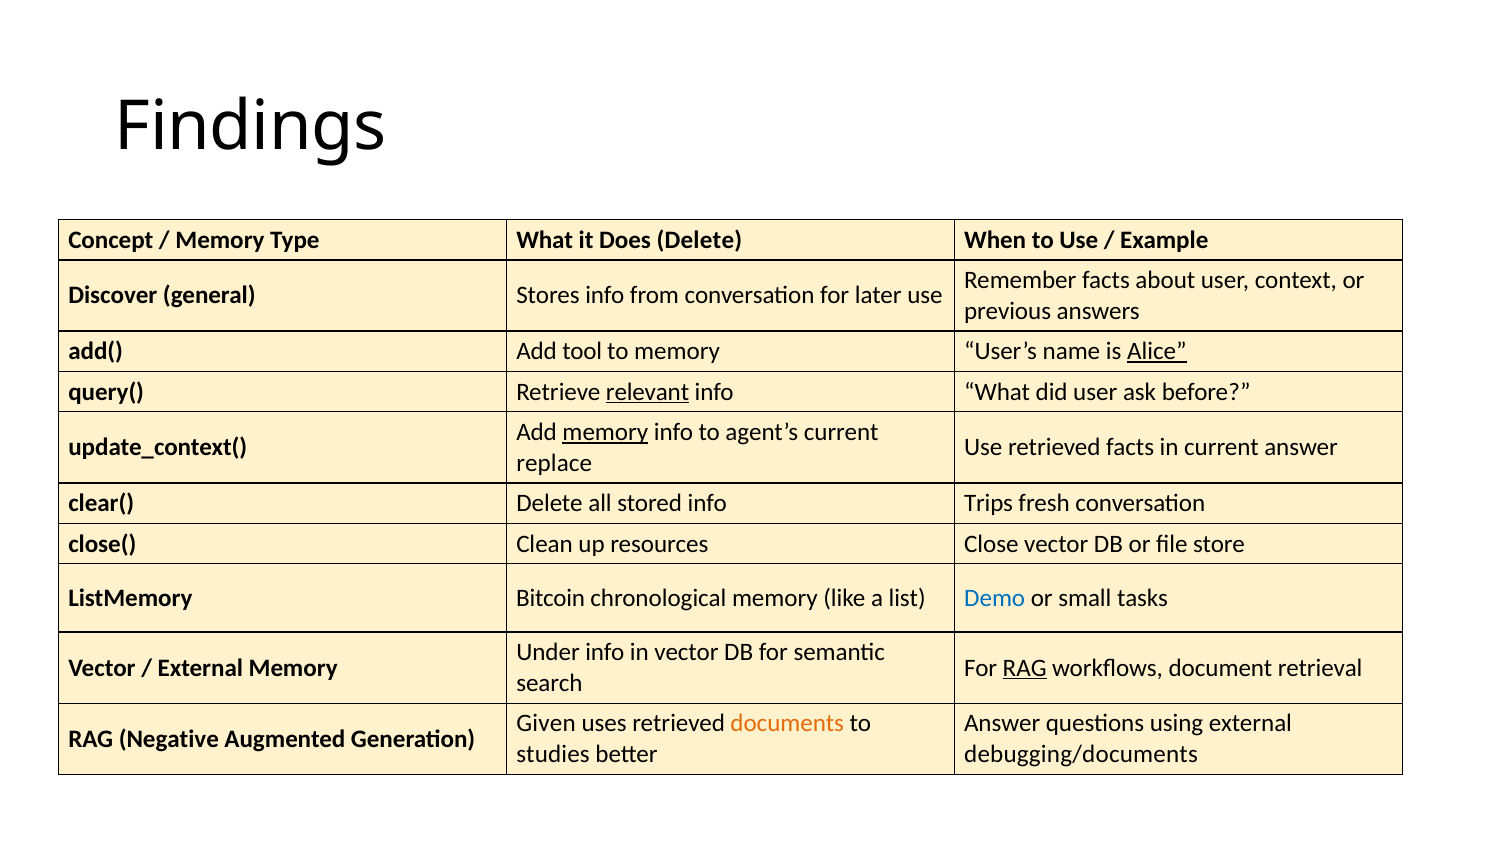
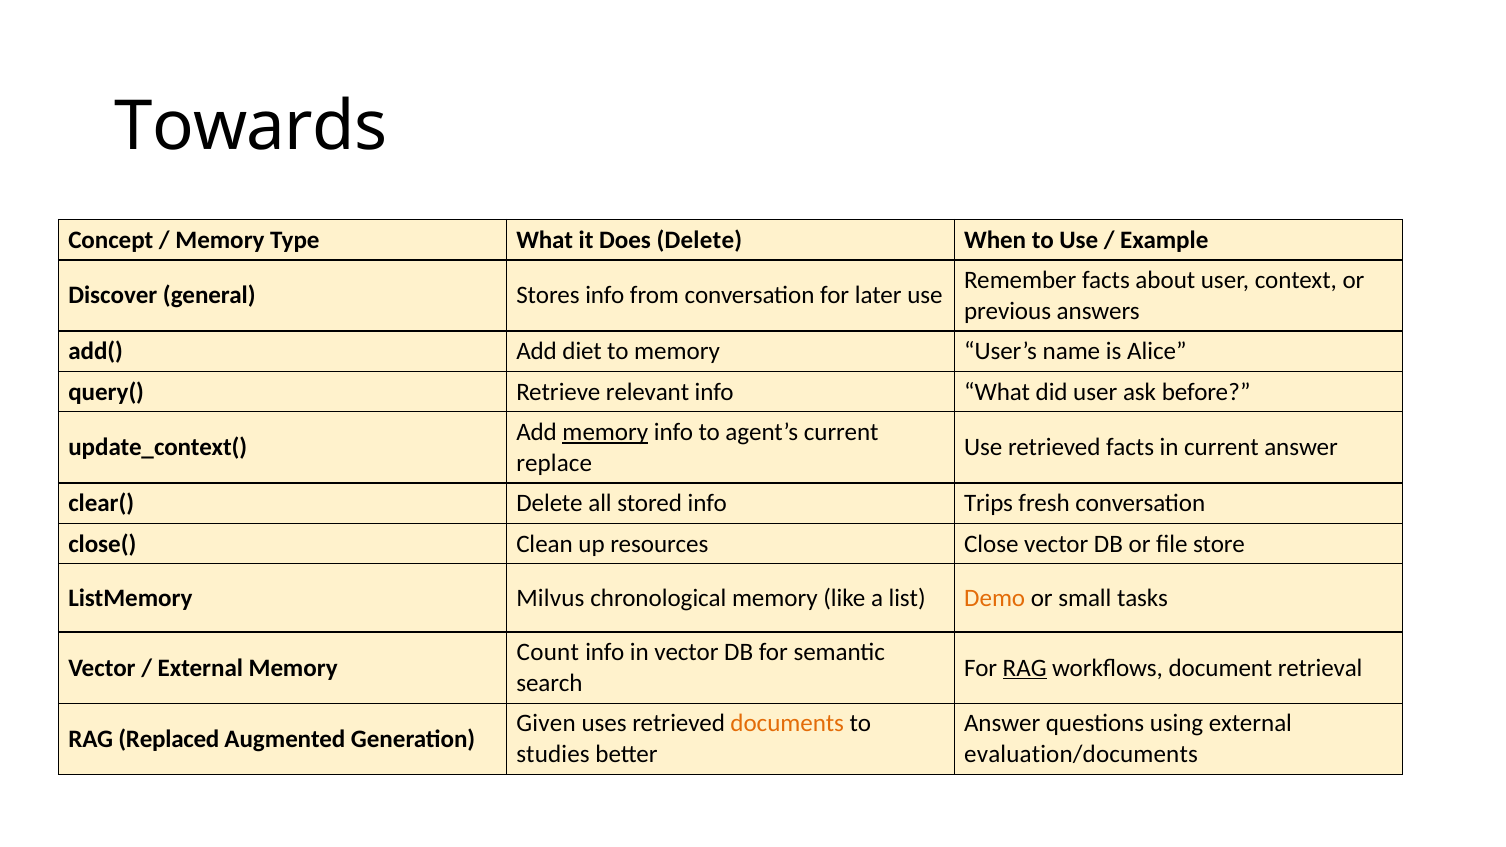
Findings: Findings -> Towards (251, 127)
tool: tool -> diet (582, 352)
Alice underline: present -> none (1157, 352)
relevant underline: present -> none (648, 392)
Bitcoin: Bitcoin -> Milvus (550, 598)
Demo colour: blue -> orange (995, 598)
Under: Under -> Count (548, 653)
Negative: Negative -> Replaced (169, 739)
debugging/documents: debugging/documents -> evaluation/documents (1081, 754)
